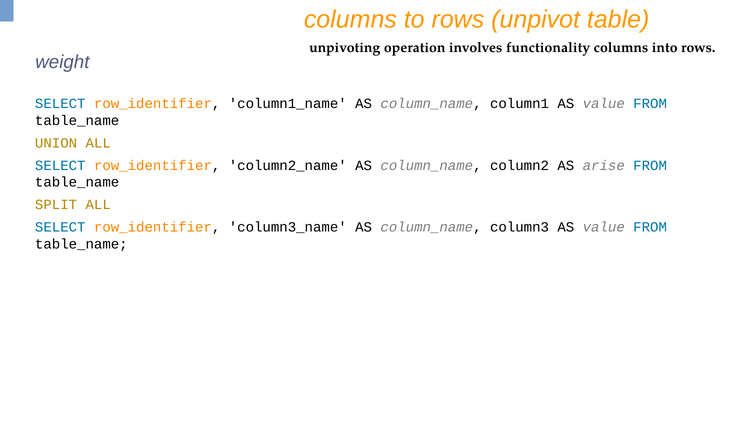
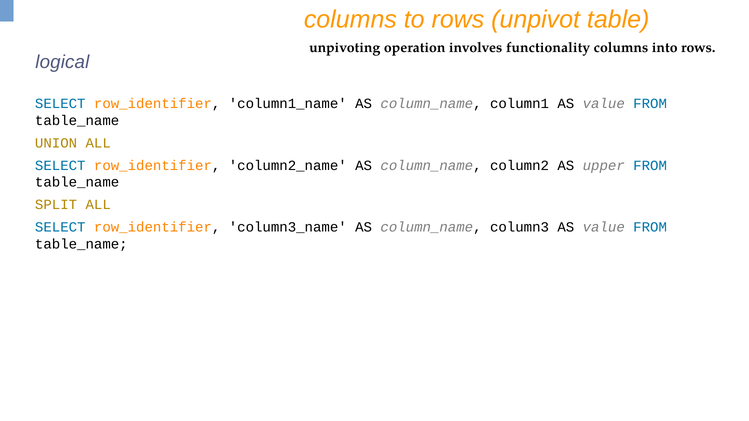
weight: weight -> logical (62, 62)
arise: arise -> upper (604, 166)
